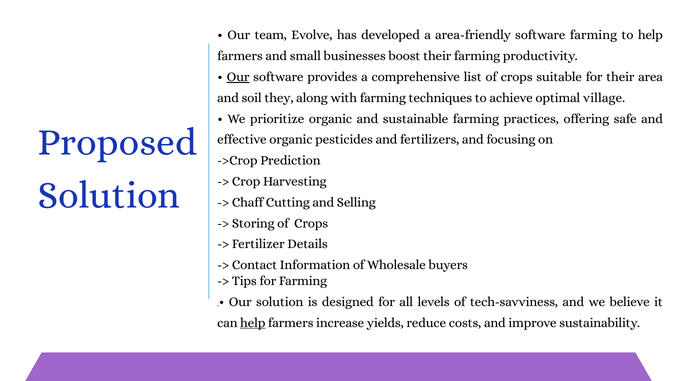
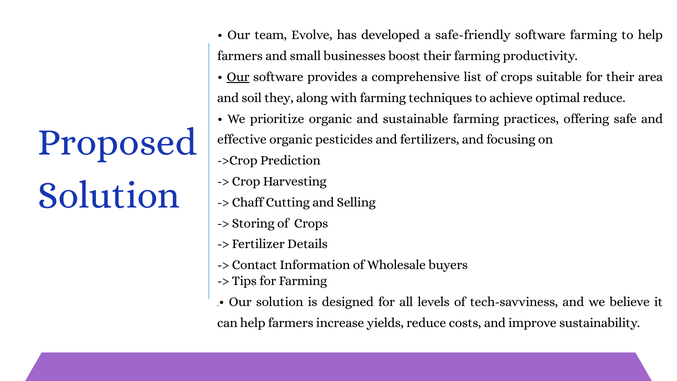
area-friendly: area-friendly -> safe-friendly (473, 35)
optimal village: village -> reduce (604, 98)
help underline: present -> none (253, 323)
